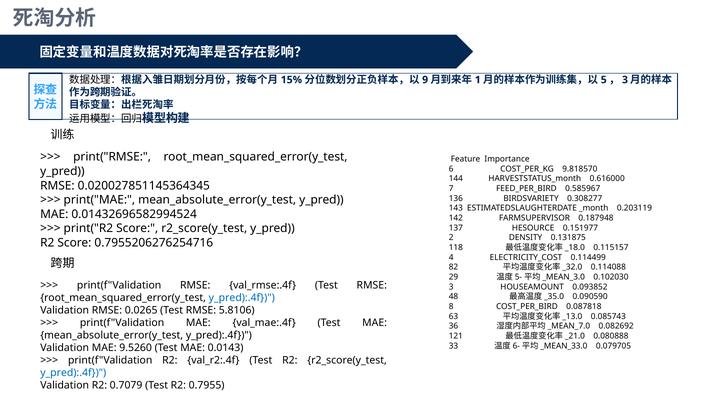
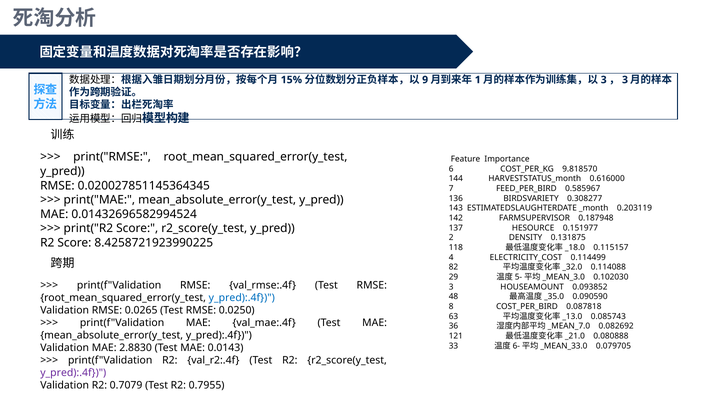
5: 5 -> 3 (604, 80)
0.7955206276254716: 0.7955206276254716 -> 8.4258721923990225 (154, 243)
5.8106: 5.8106 -> 0.0250 (237, 310)
9.5260: 9.5260 -> 2.8830 (136, 348)
y_pred):.4f colour: blue -> purple (73, 373)
